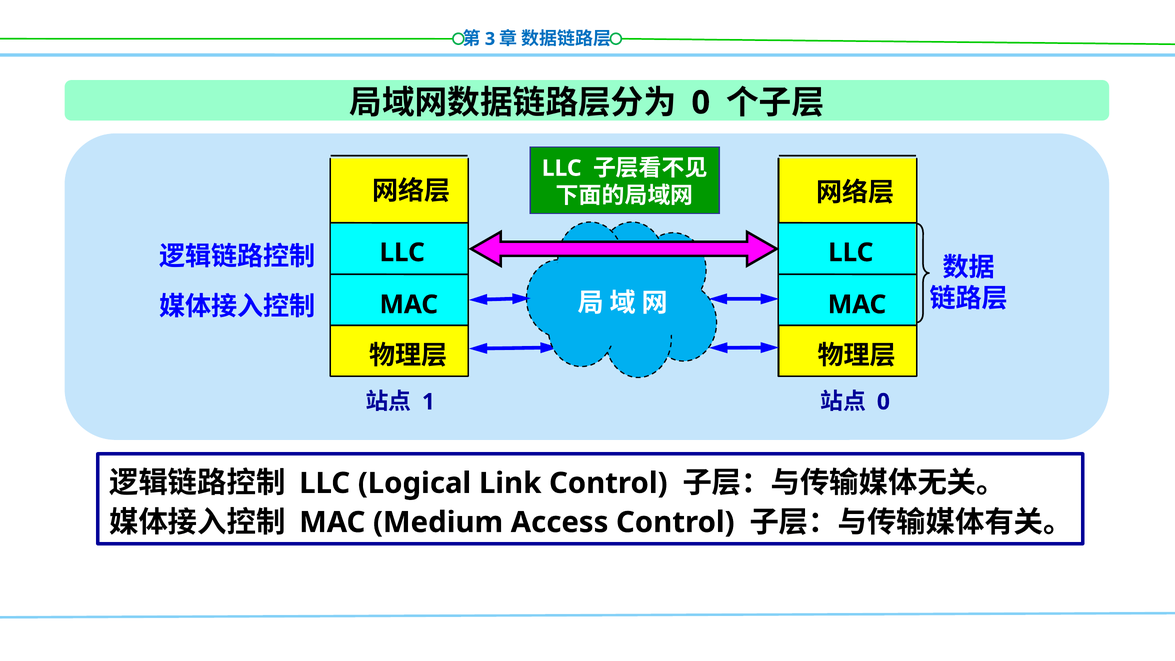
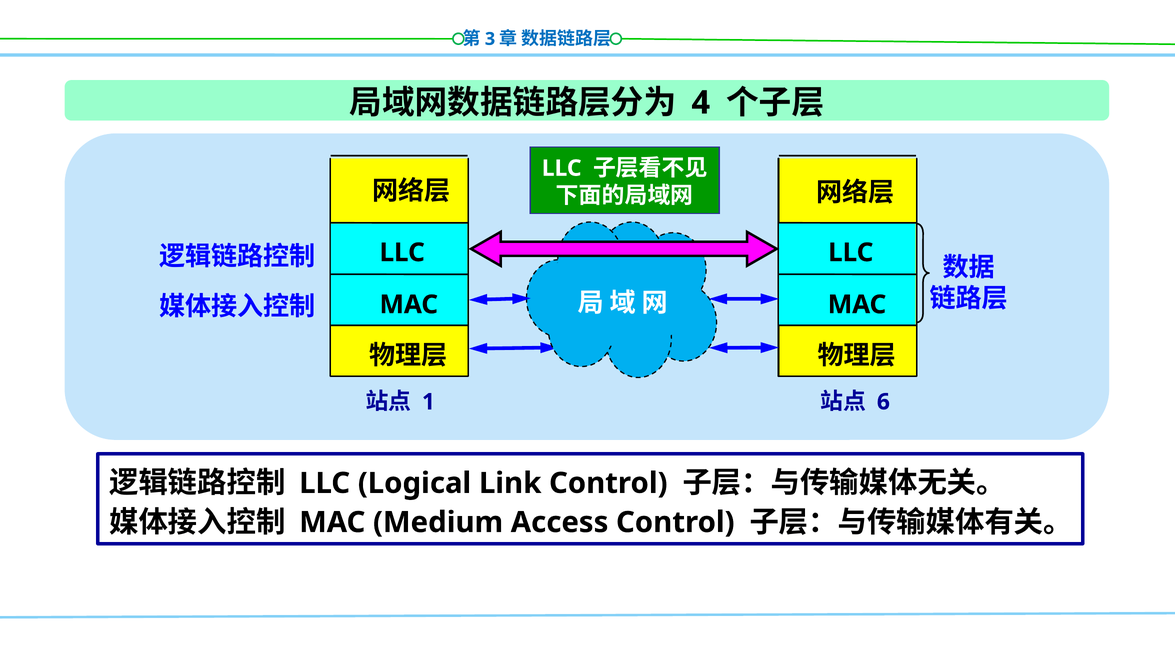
0: 0 -> 4 (701, 103)
0: 0 -> 6 (883, 402)
